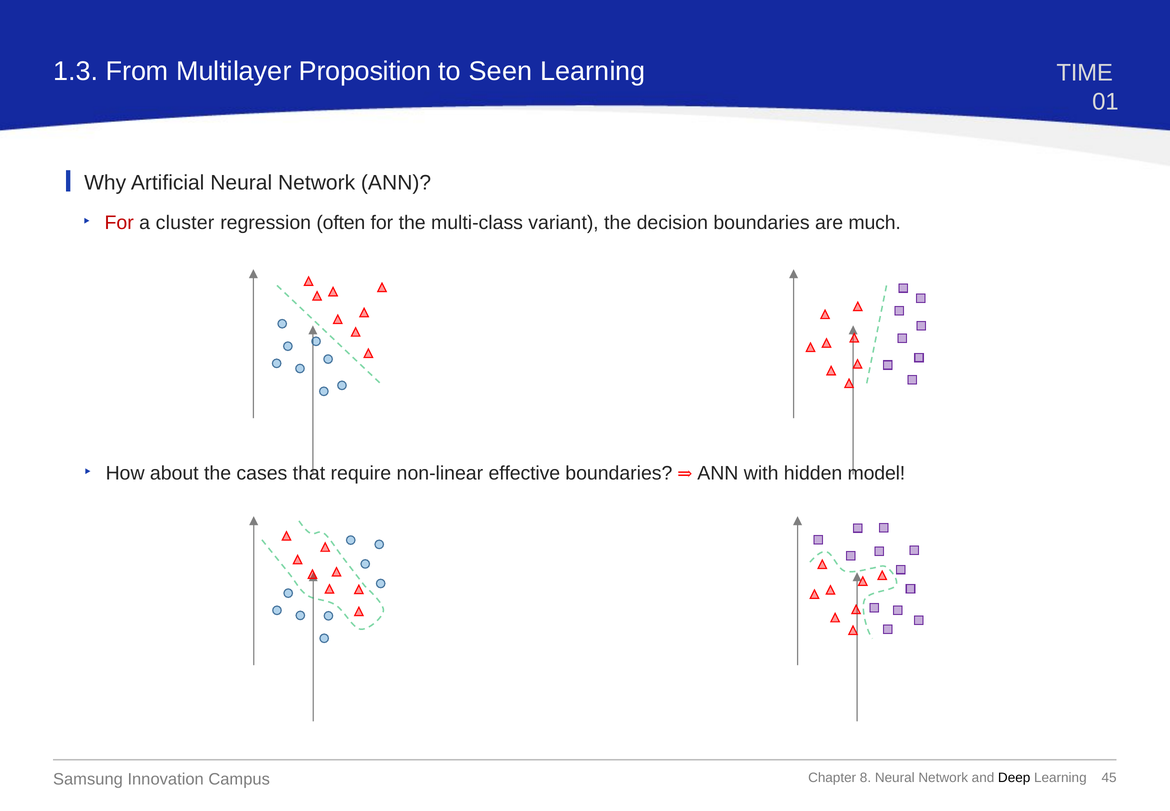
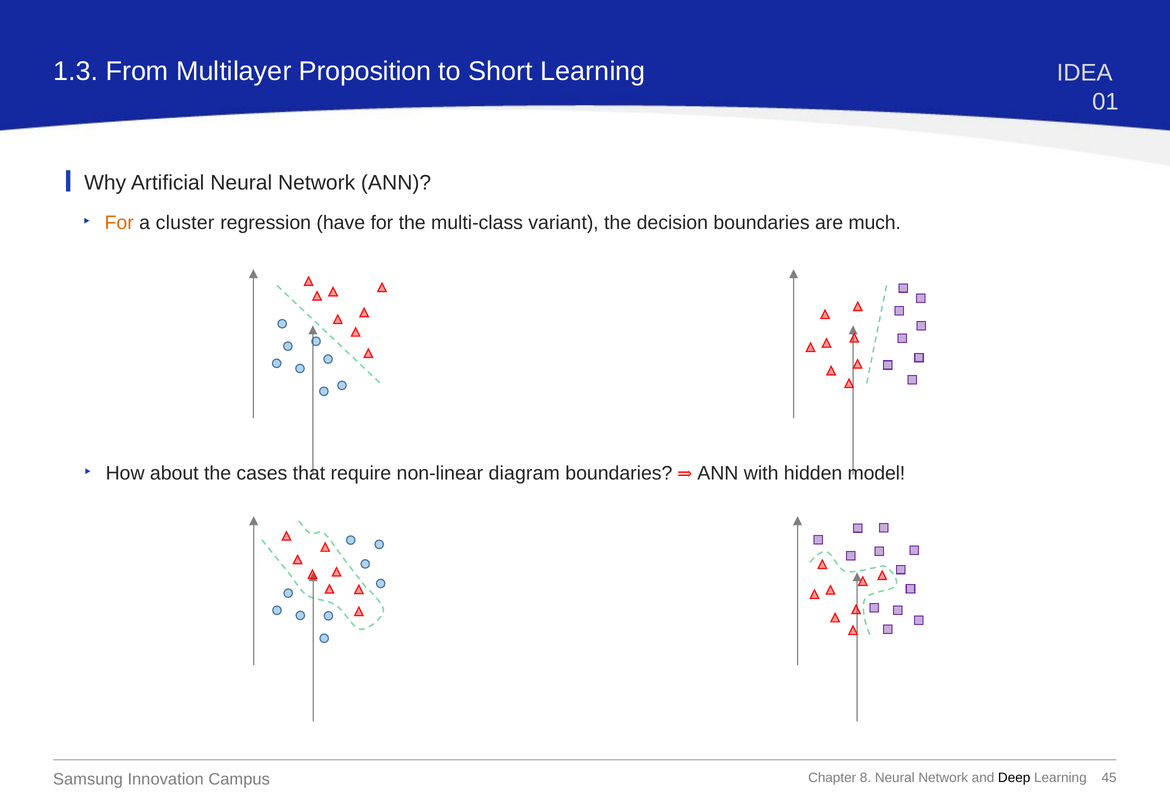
Seen: Seen -> Short (501, 71)
TIME: TIME -> IDEA (1085, 73)
For colour: red -> orange (119, 223)
often: often -> have (341, 223)
effective: effective -> diagram (524, 473)
